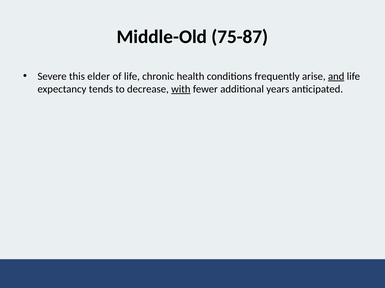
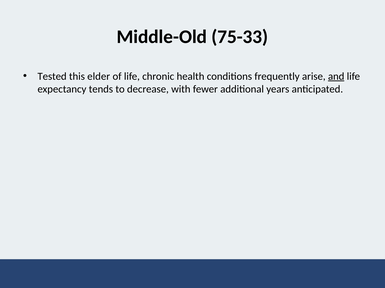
75-87: 75-87 -> 75-33 (240, 37)
Severe: Severe -> Tested (52, 76)
with underline: present -> none (181, 89)
